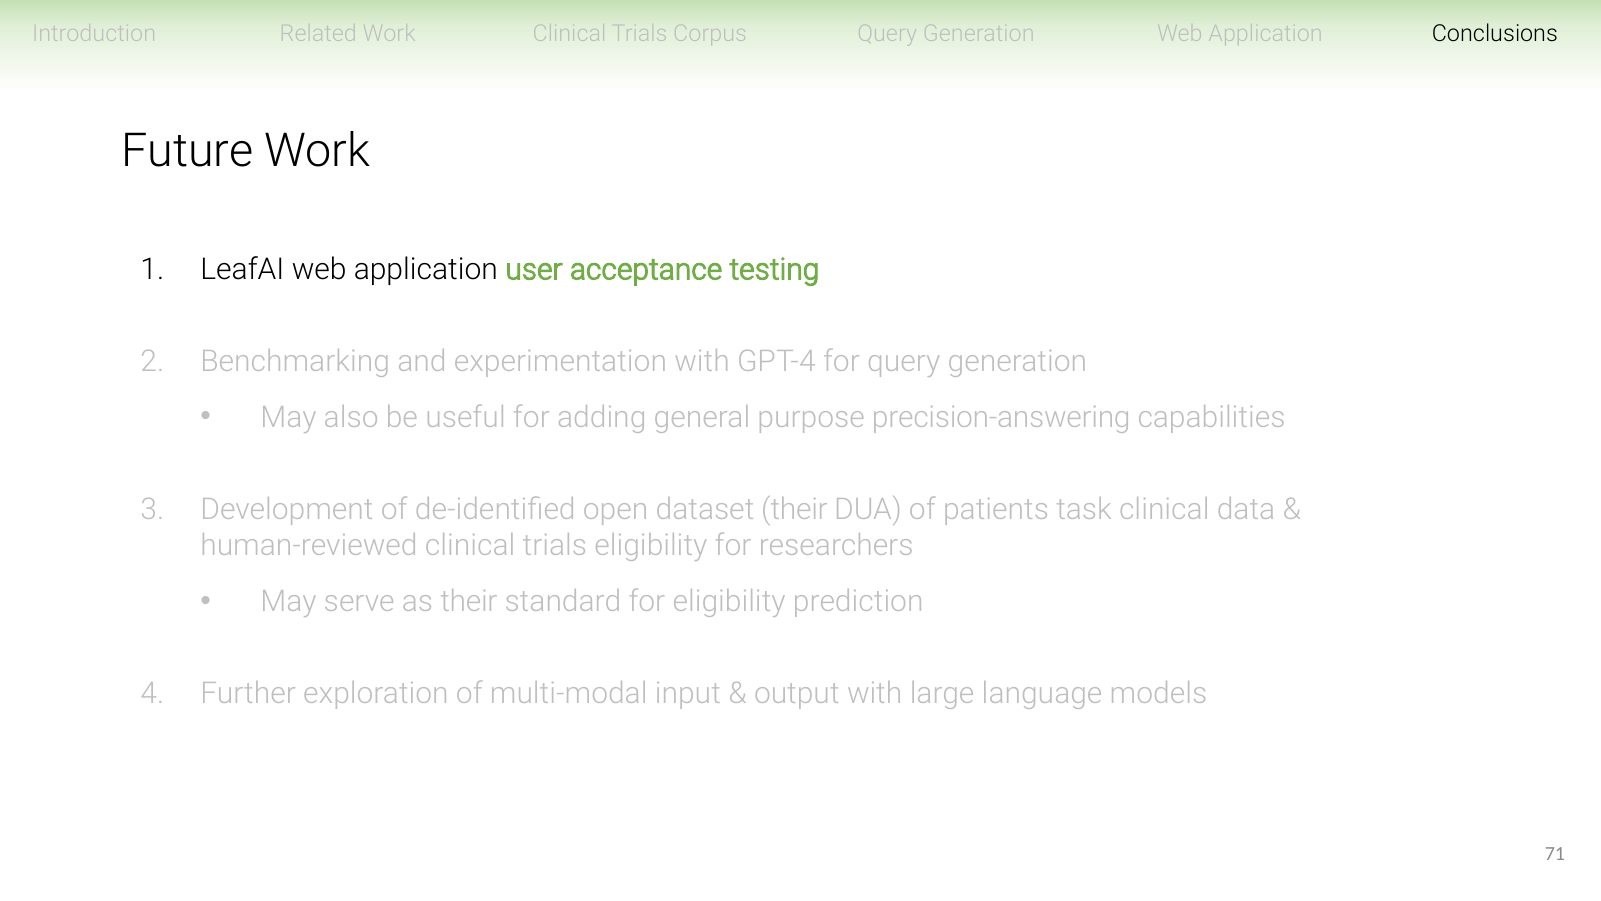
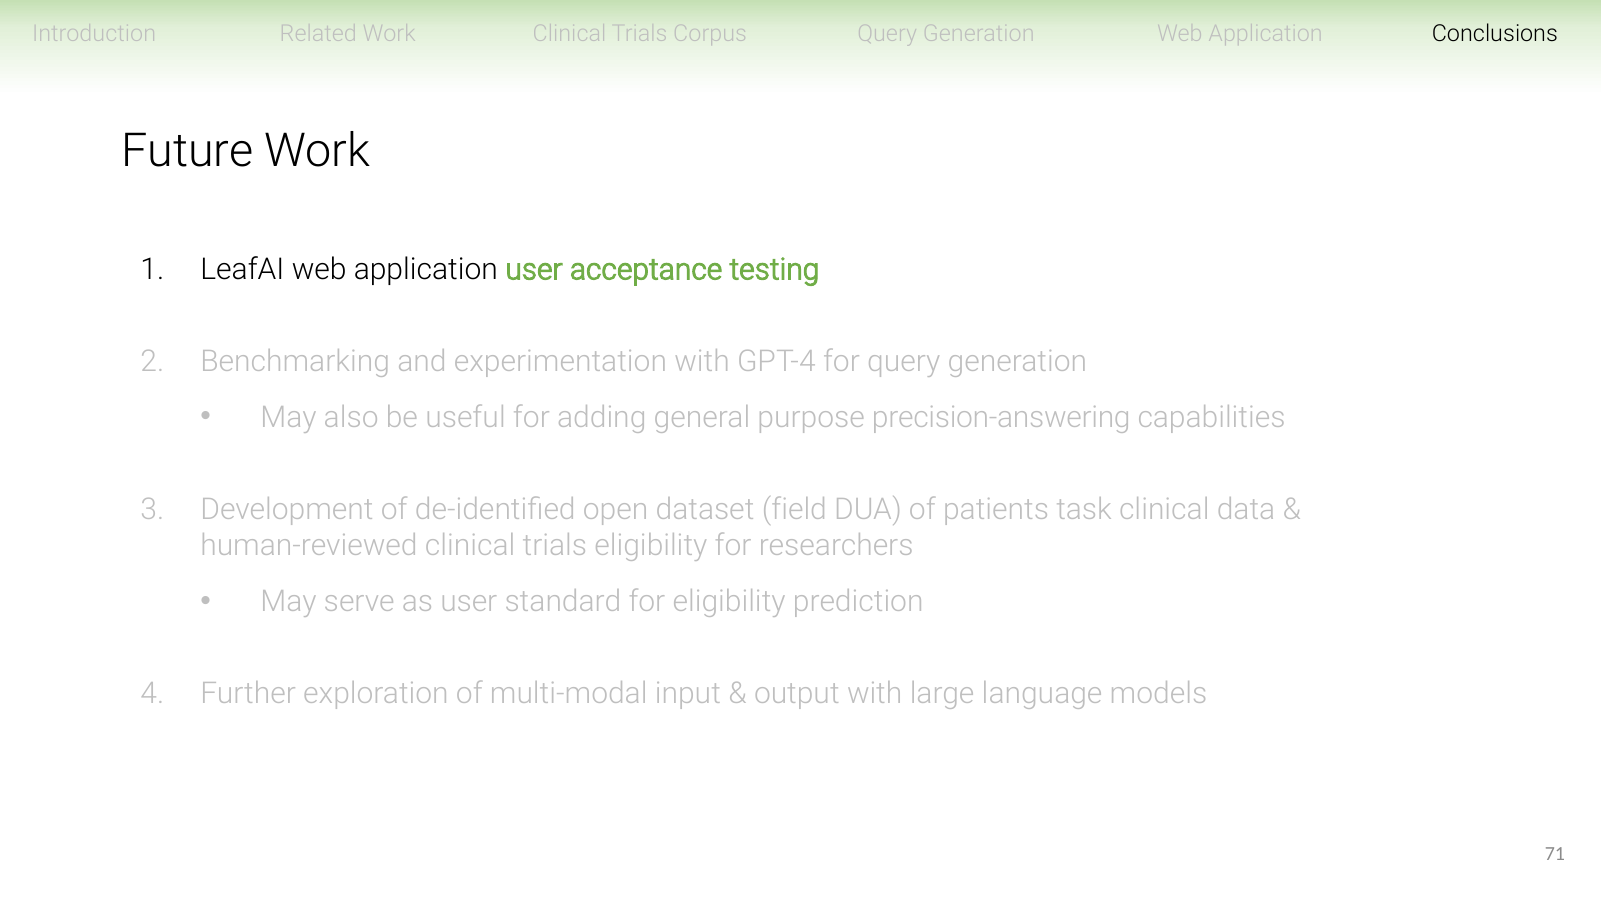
dataset their: their -> field (794, 509)
as their: their -> user (469, 601)
